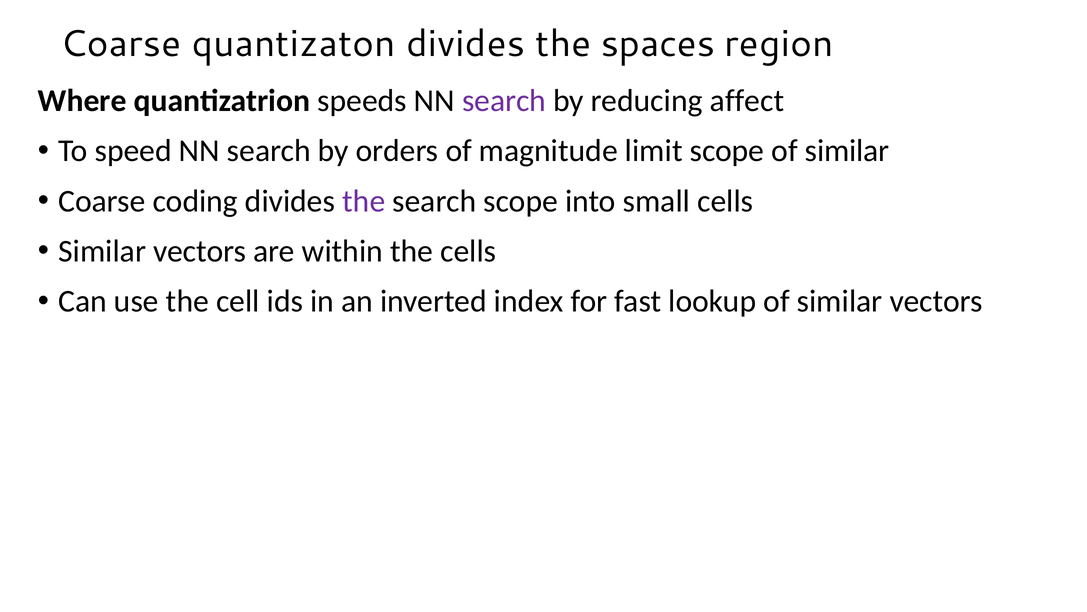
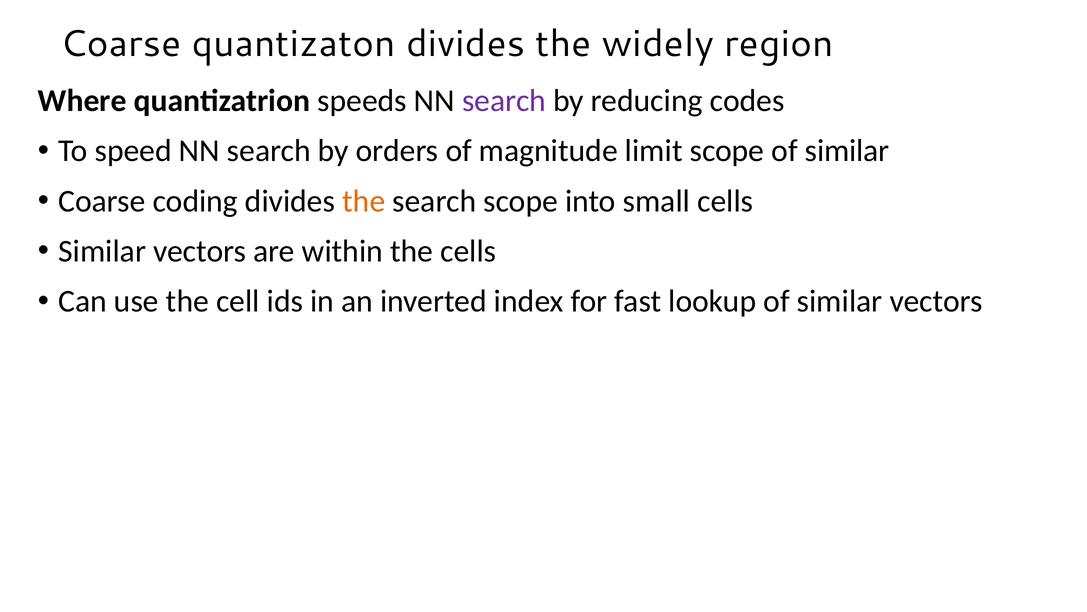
spaces: spaces -> widely (658, 44)
affect: affect -> codes (747, 101)
the colour: purple -> orange (364, 201)
